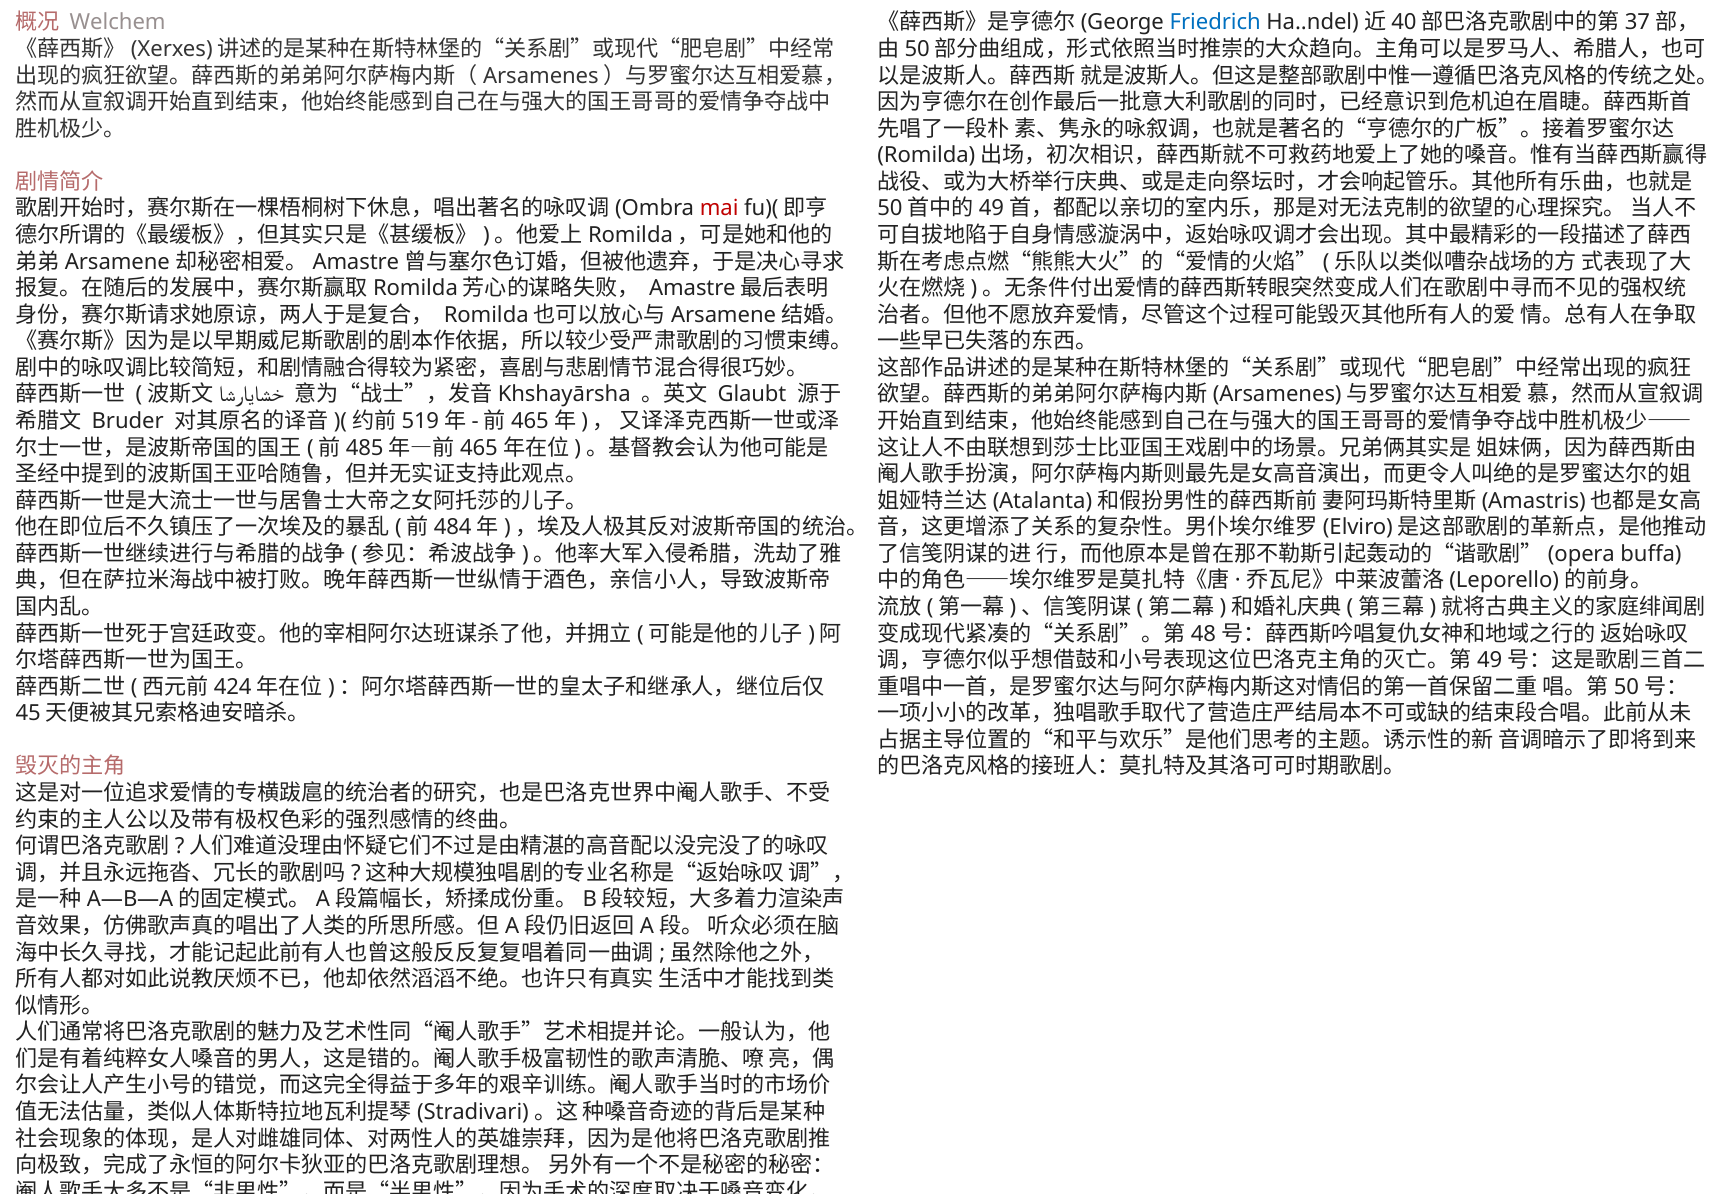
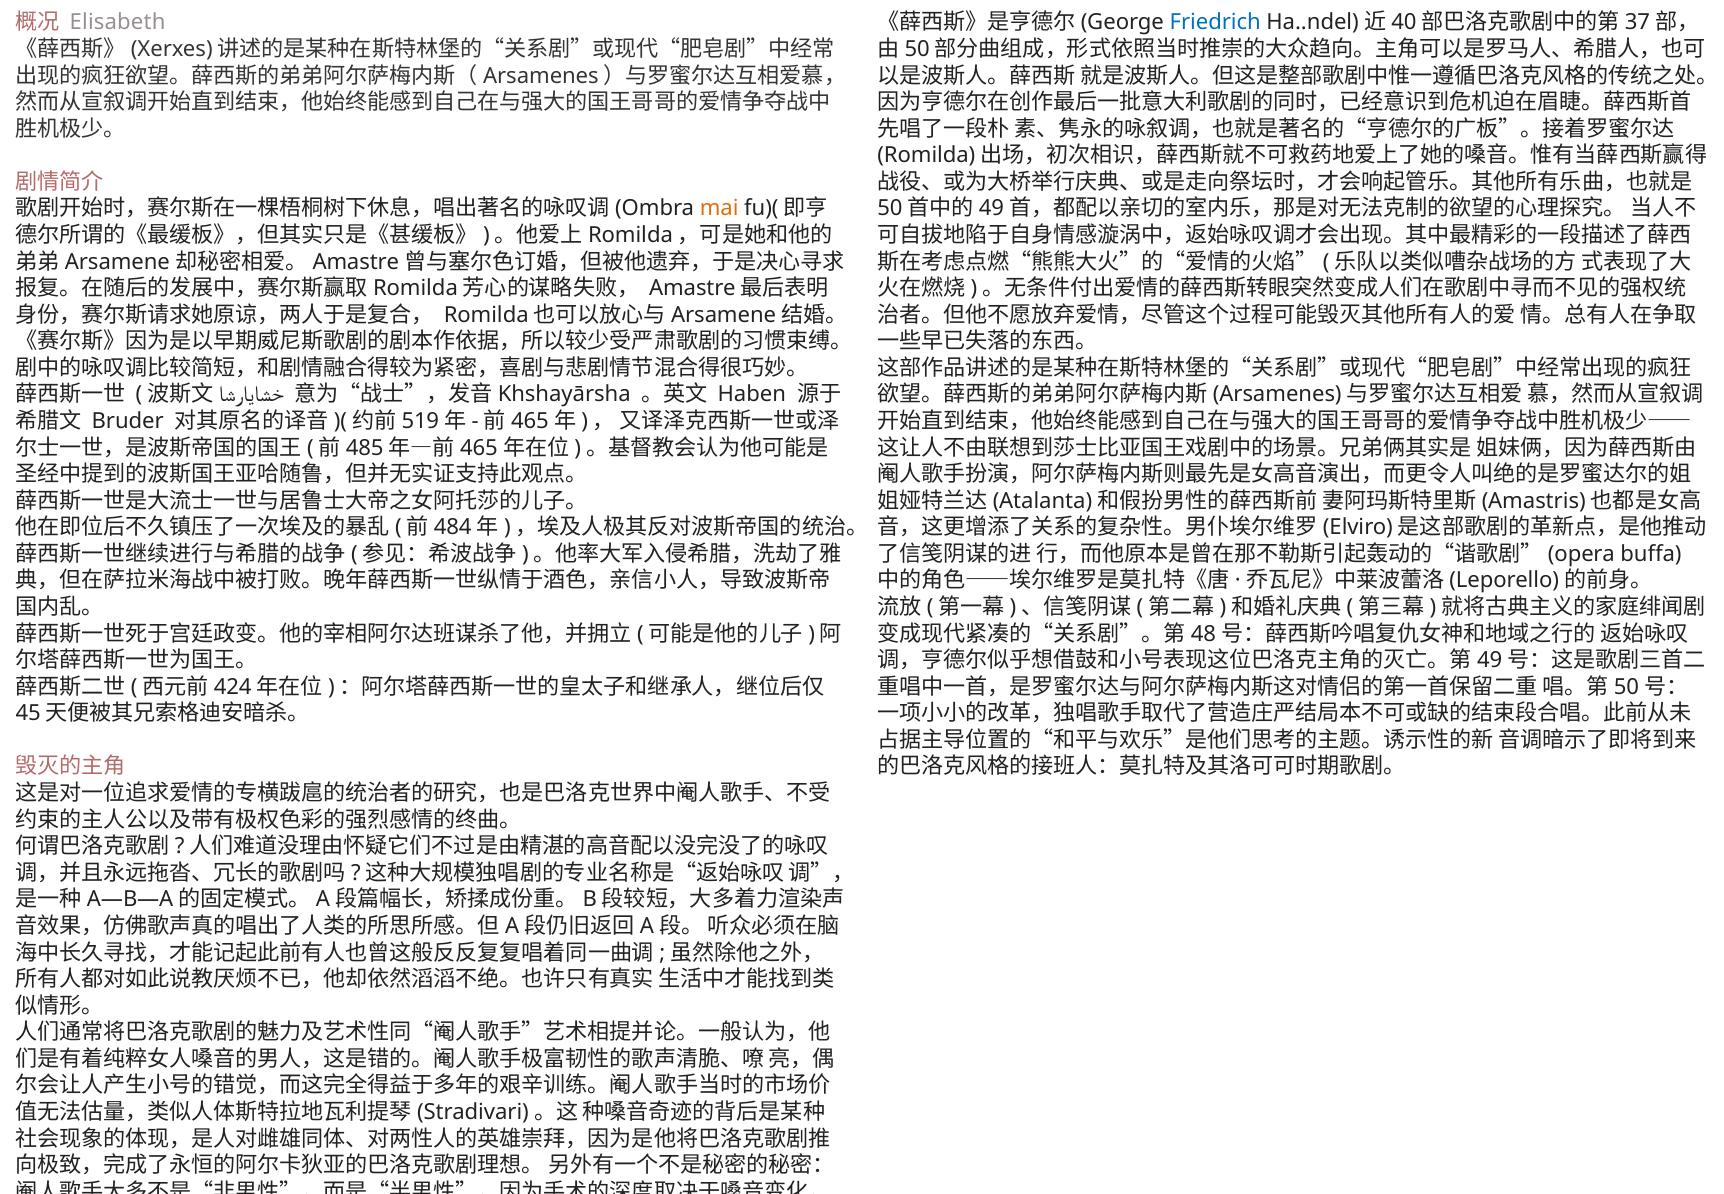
Welchem: Welchem -> Elisabeth (118, 23)
mai colour: red -> orange (719, 209)
Glaubt: Glaubt -> Haben (752, 394)
